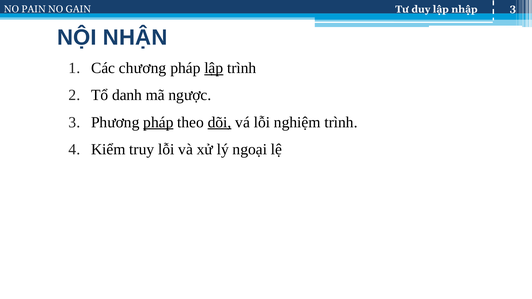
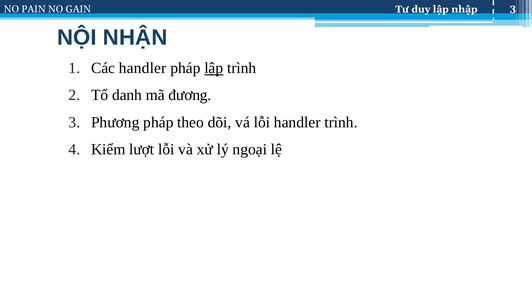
Các chương: chương -> handler (143, 68)
ngược: ngược -> đương (190, 95)
pháp underline: present -> none (158, 122)
dõi underline: present -> none (220, 122)
lỗi nghiệm: nghiệm -> handler (297, 122)
truy: truy -> lượt (142, 149)
